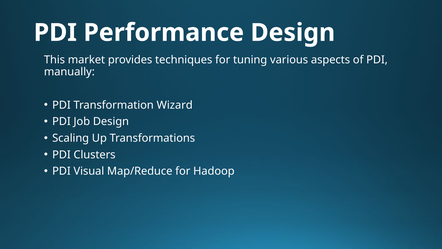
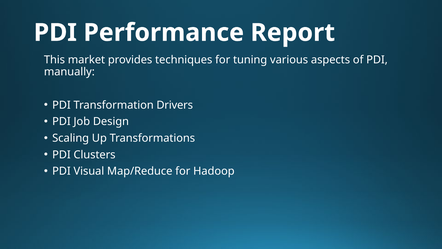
Performance Design: Design -> Report (293, 33)
Wizard: Wizard -> Drivers (175, 105)
